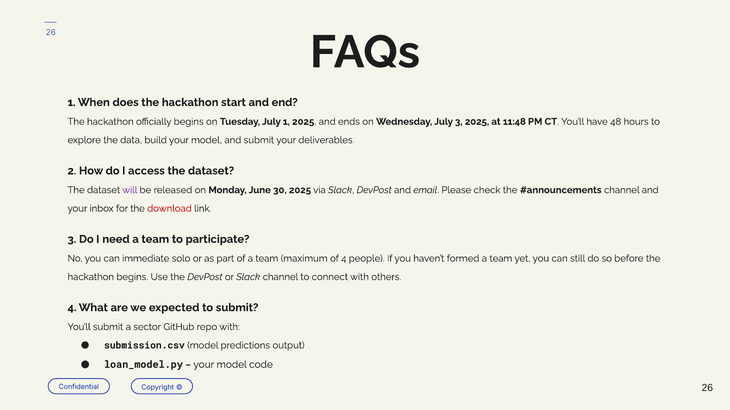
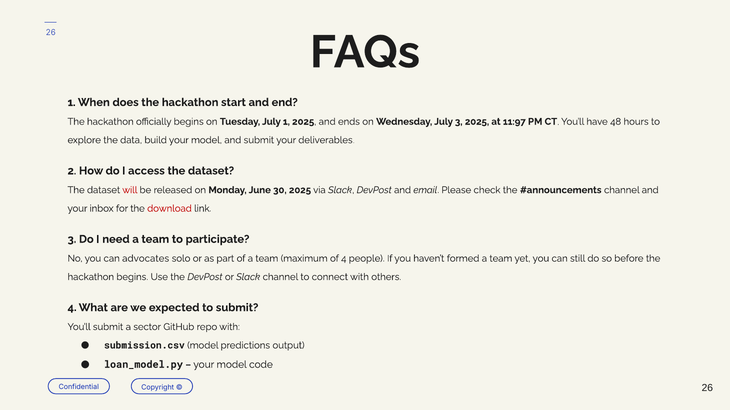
11:48: 11:48 -> 11:97 (514, 122)
will colour: purple -> red (130, 190)
immediate: immediate -> advocates (146, 259)
